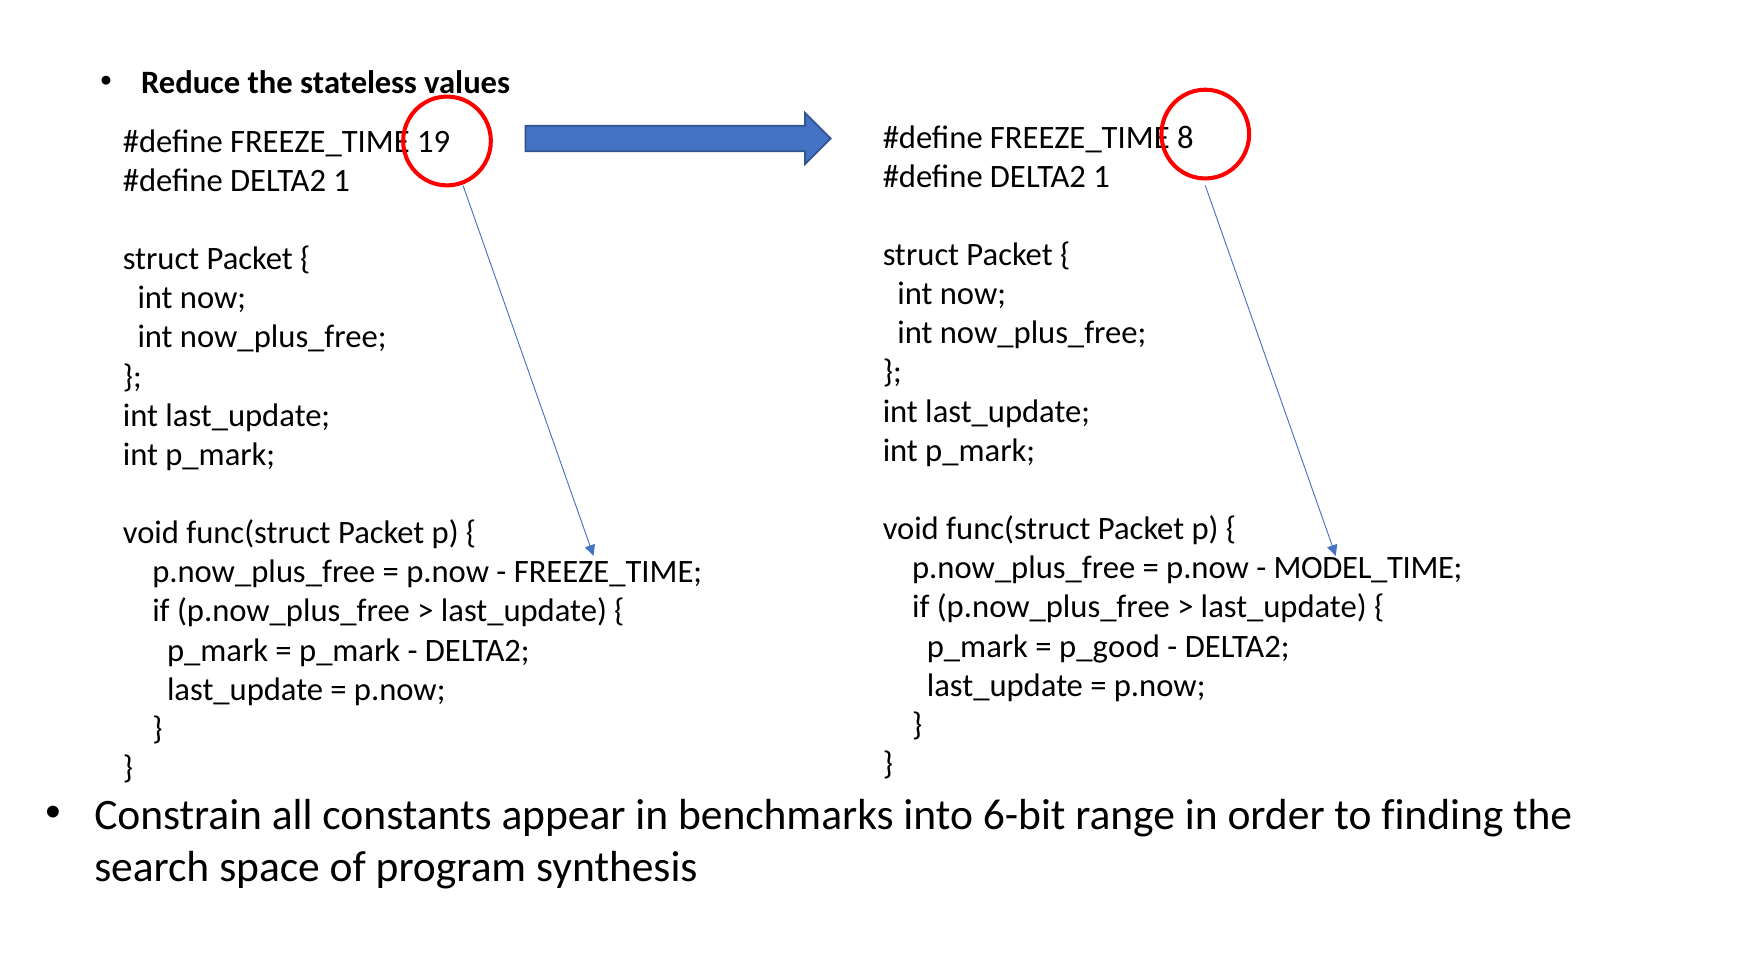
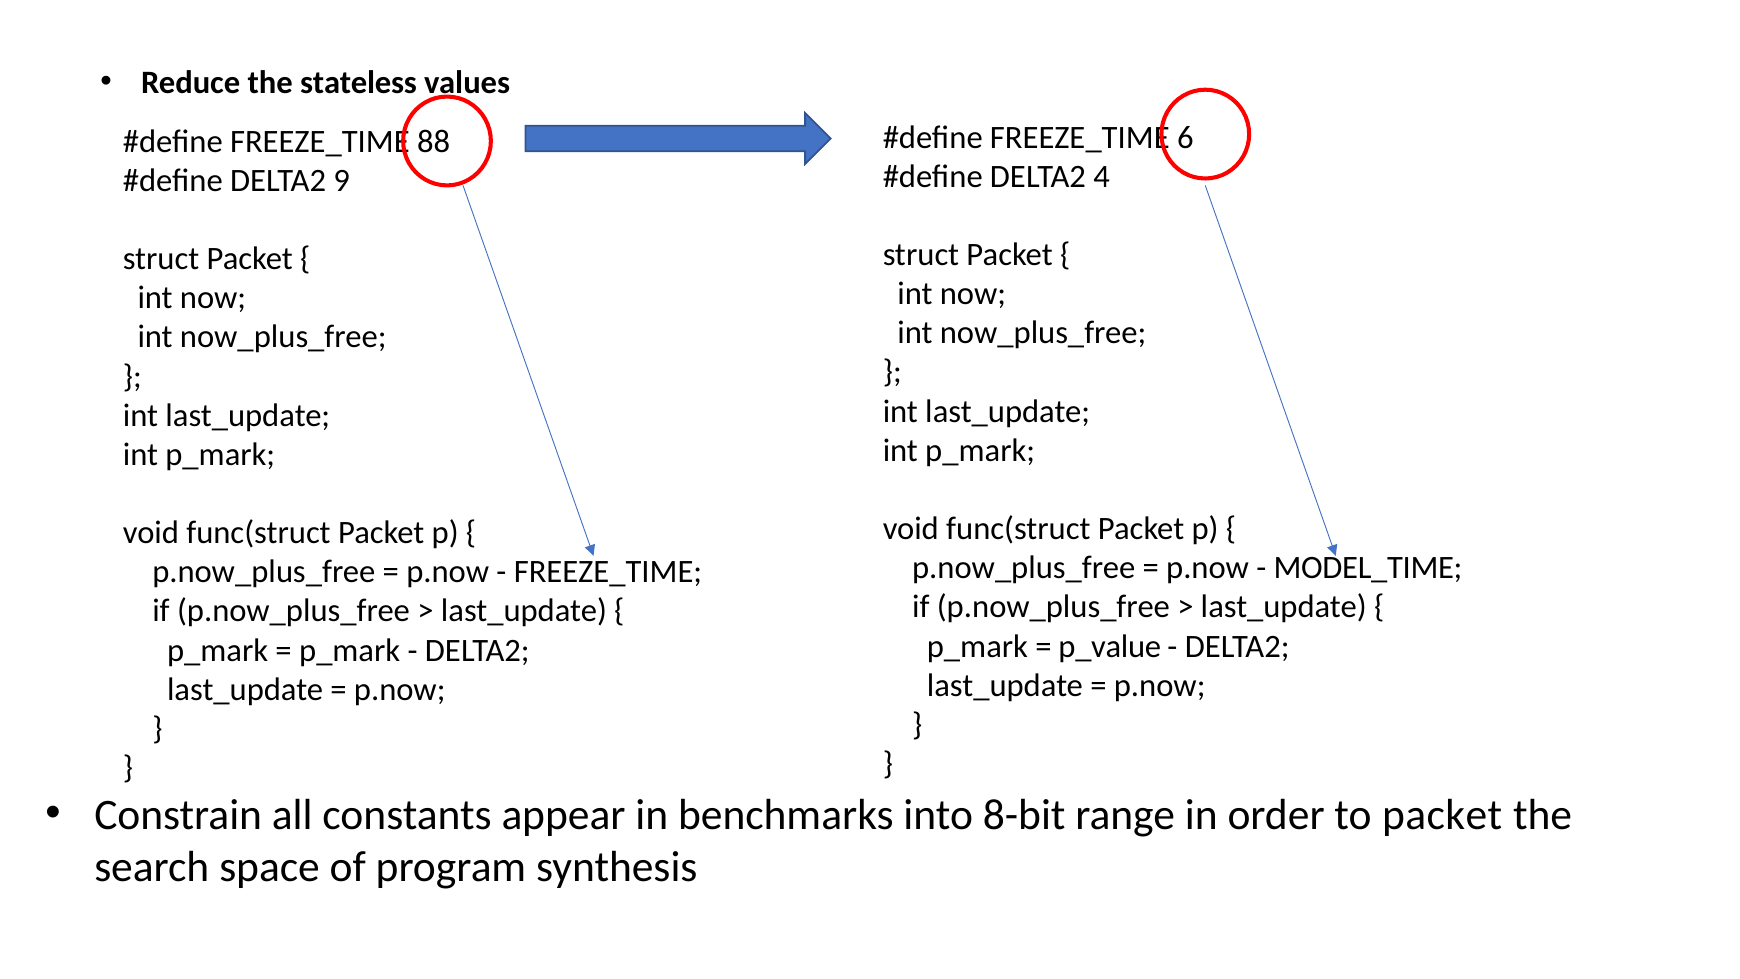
8: 8 -> 6 (1185, 137)
19: 19 -> 88 (434, 141)
1: 1 -> 4 (1102, 176)
1: 1 -> 9 (342, 180)
p_good: p_good -> p_value (1110, 646)
6-bit: 6-bit -> 8-bit (1024, 815)
to finding: finding -> packet (1442, 815)
